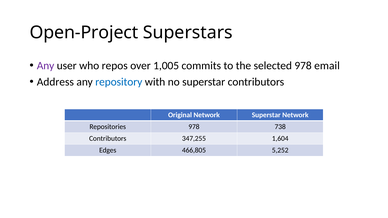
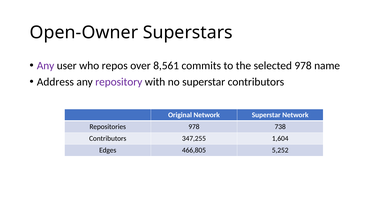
Open-Project: Open-Project -> Open-Owner (84, 33)
1,005: 1,005 -> 8,561 (166, 66)
email: email -> name (327, 66)
repository colour: blue -> purple (119, 82)
